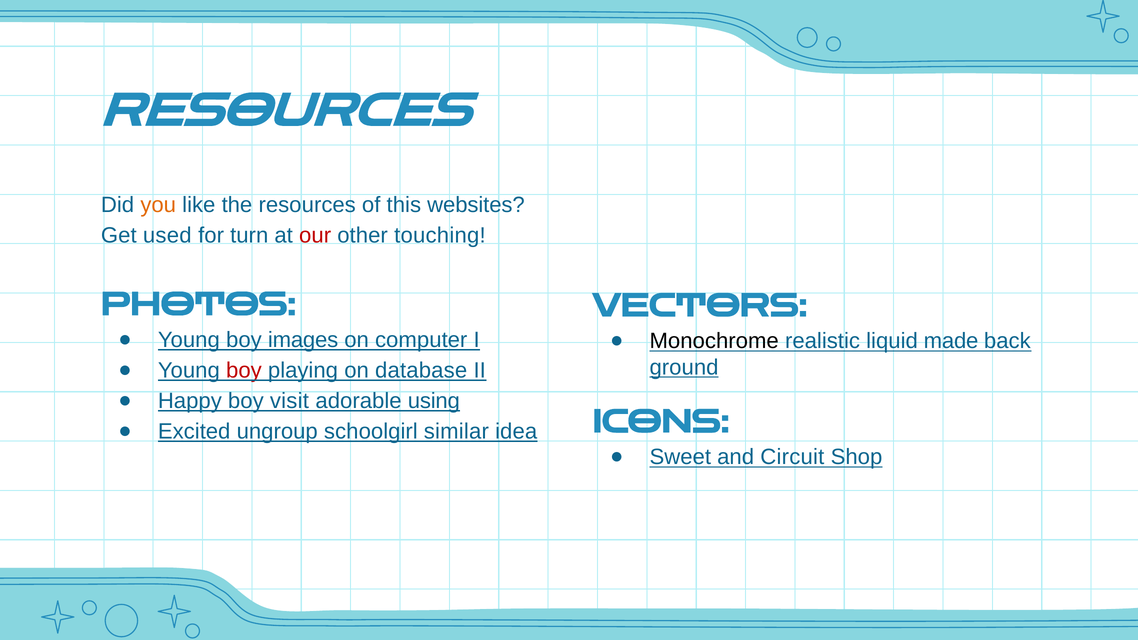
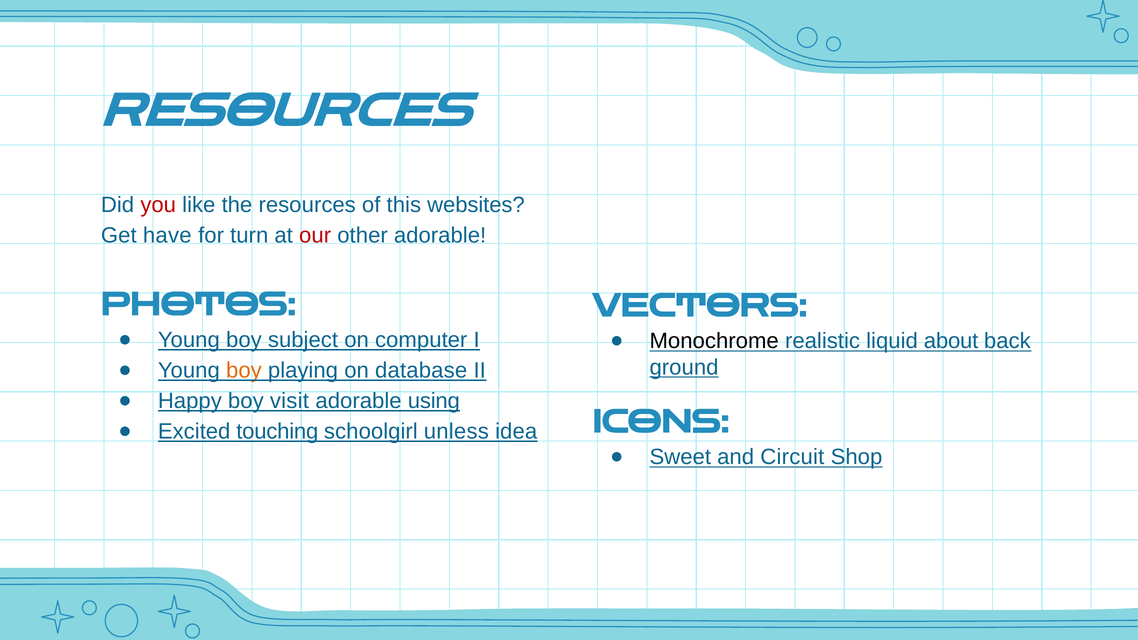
you colour: orange -> red (158, 205)
used: used -> have (167, 235)
other touching: touching -> adorable (440, 235)
images: images -> subject (303, 340)
made: made -> about (951, 341)
boy colour: red -> orange (244, 370)
ungroup: ungroup -> touching (277, 431)
similar: similar -> unless (456, 431)
